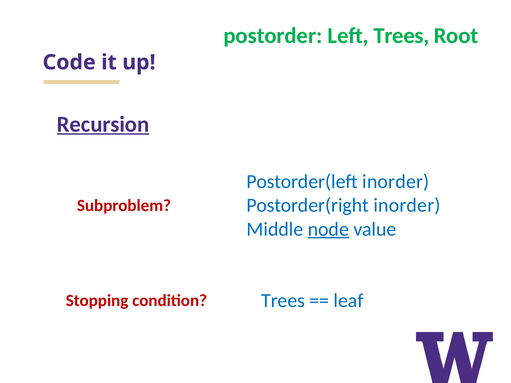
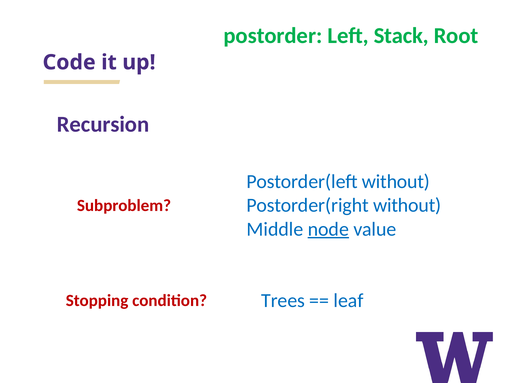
Left Trees: Trees -> Stack (401, 36)
Recursion underline: present -> none (103, 124)
Postorder(left inorder: inorder -> without (396, 182)
Postorder(right inorder: inorder -> without (407, 206)
